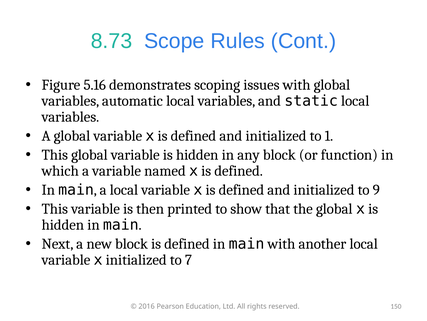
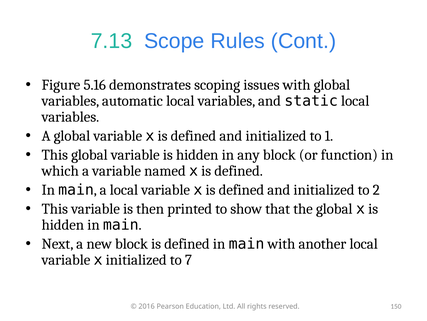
8.73: 8.73 -> 7.13 (111, 41)
9: 9 -> 2 (376, 190)
